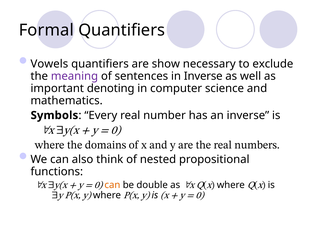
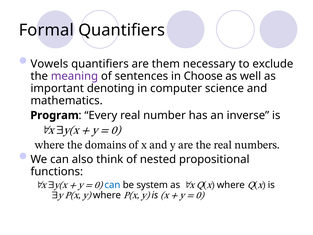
show: show -> them (166, 64)
in Inverse: Inverse -> Choose (203, 76)
Symbols: Symbols -> Program (55, 115)
can colour: orange -> blue (112, 185)
double: double -> system (152, 185)
